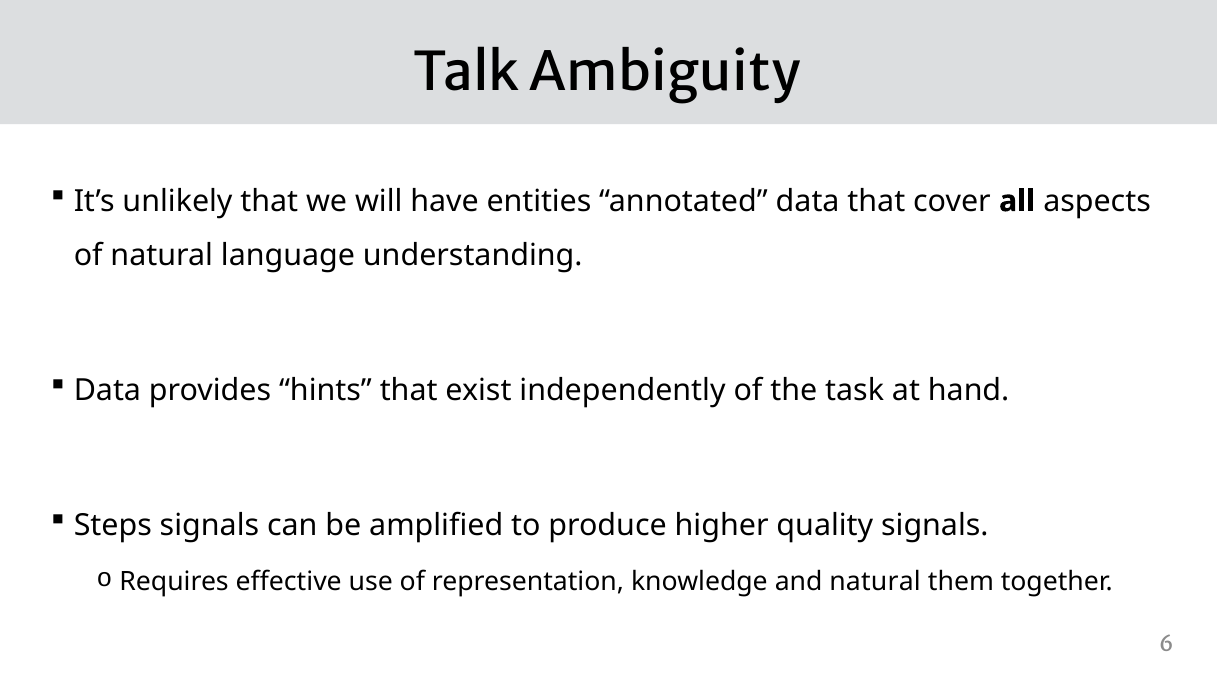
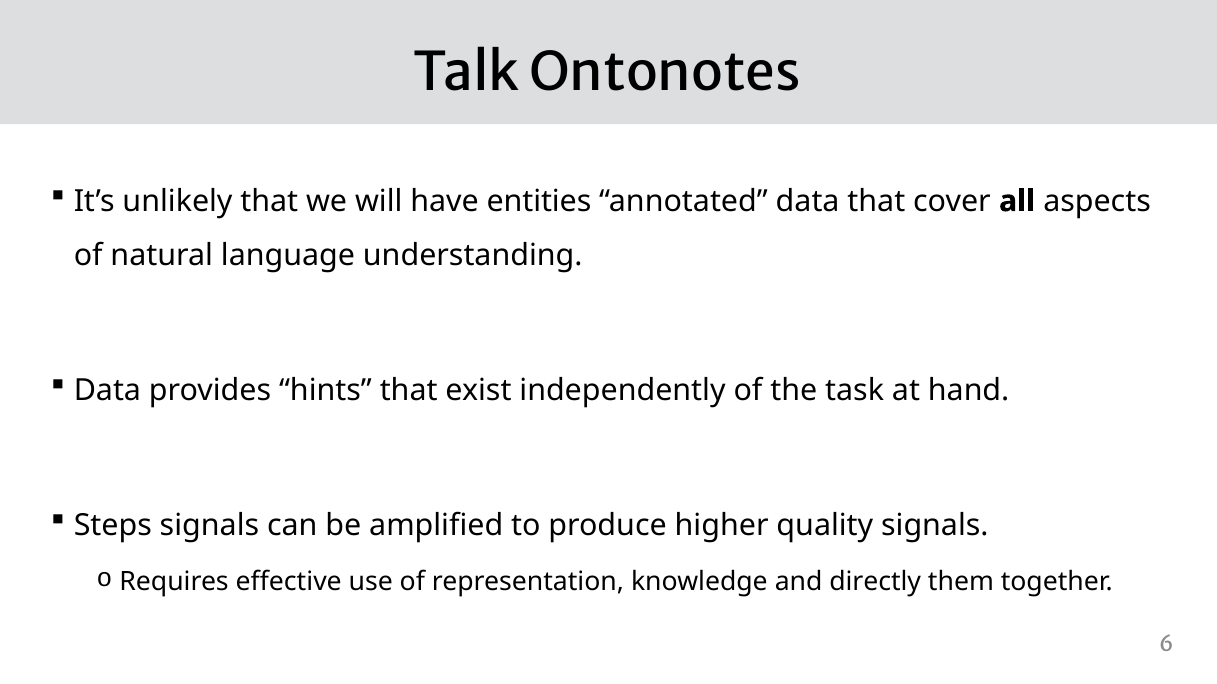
Ambiguity: Ambiguity -> Ontonotes (665, 73)
and natural: natural -> directly (875, 582)
